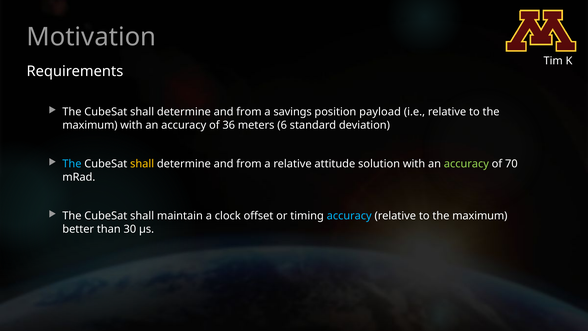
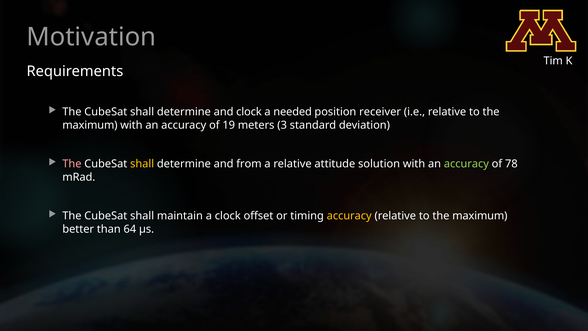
from: from -> clock (249, 112)
savings: savings -> needed (293, 112)
payload: payload -> receiver (380, 112)
36: 36 -> 19 (229, 125)
6: 6 -> 3 (282, 125)
The colour: light blue -> pink (72, 164)
70: 70 -> 78 (511, 164)
accuracy colour: light blue -> yellow (349, 216)
30: 30 -> 64 (130, 229)
